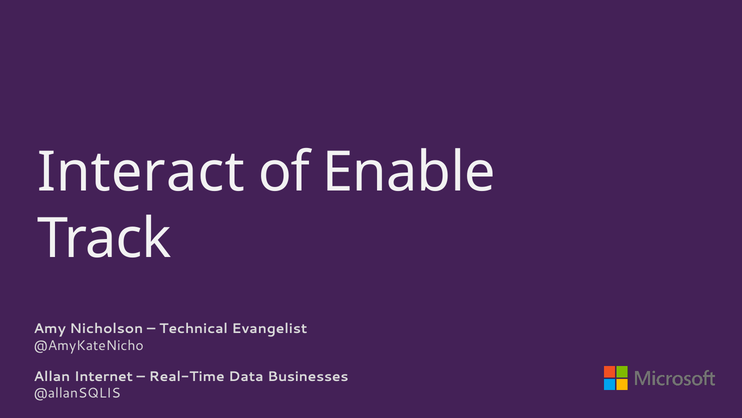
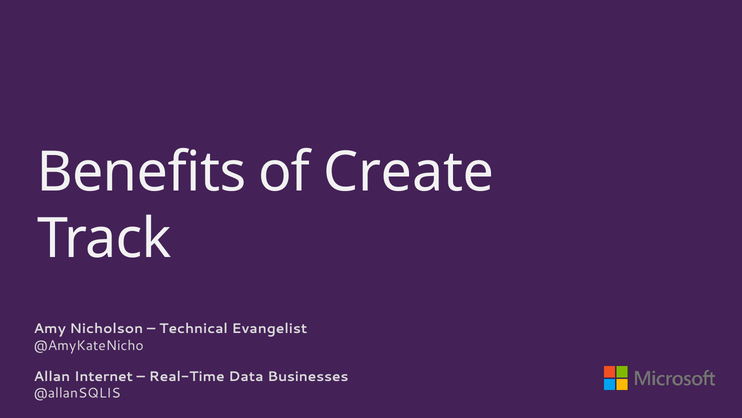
Interact: Interact -> Benefits (141, 172)
Enable: Enable -> Create (409, 172)
